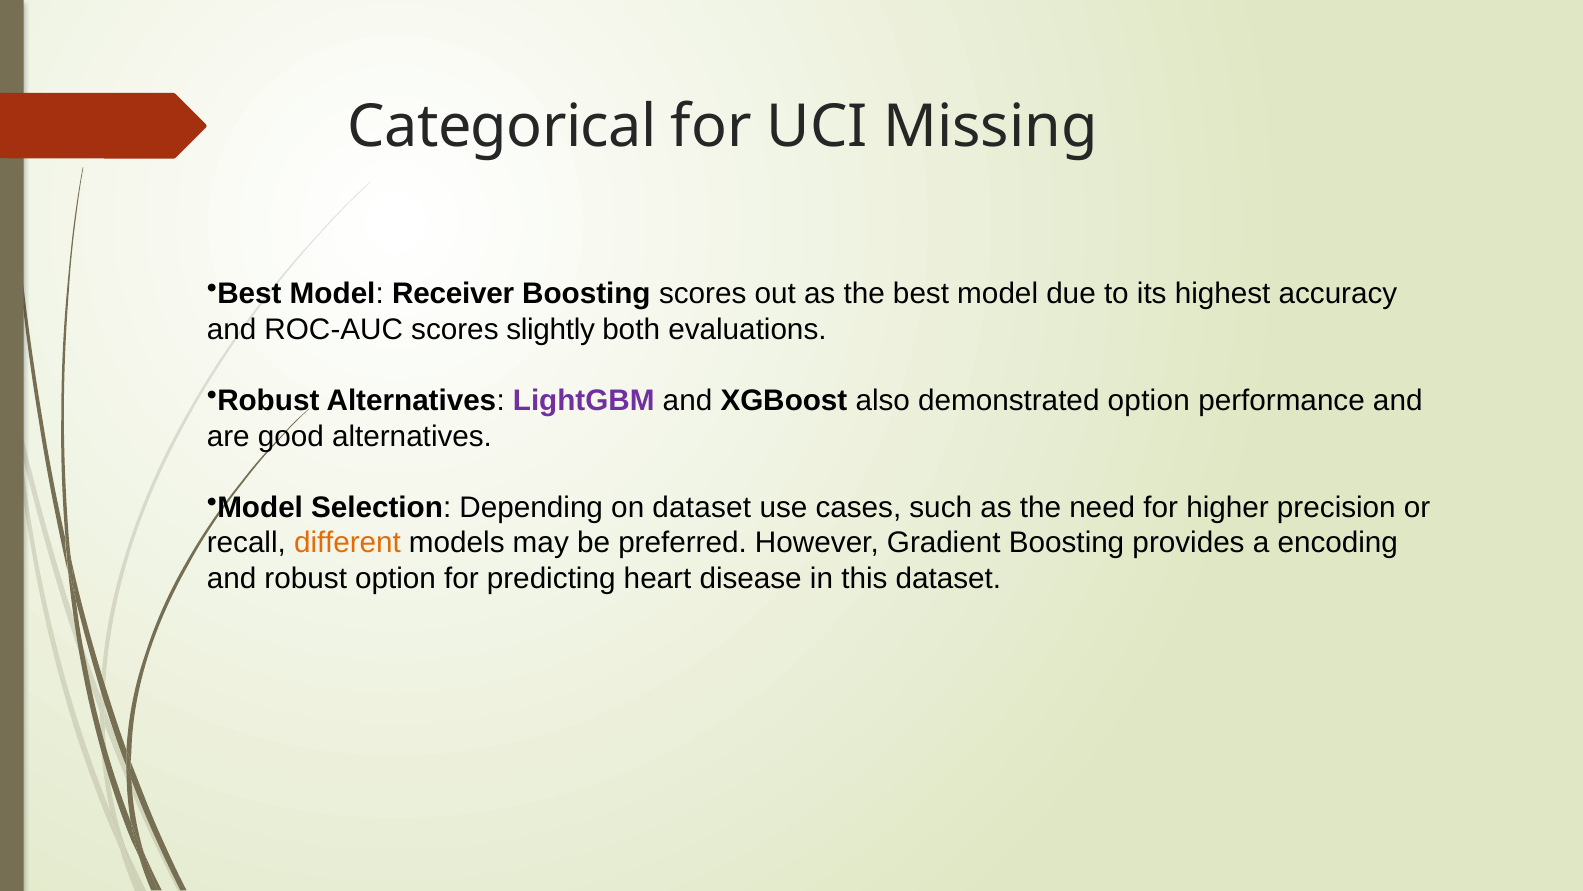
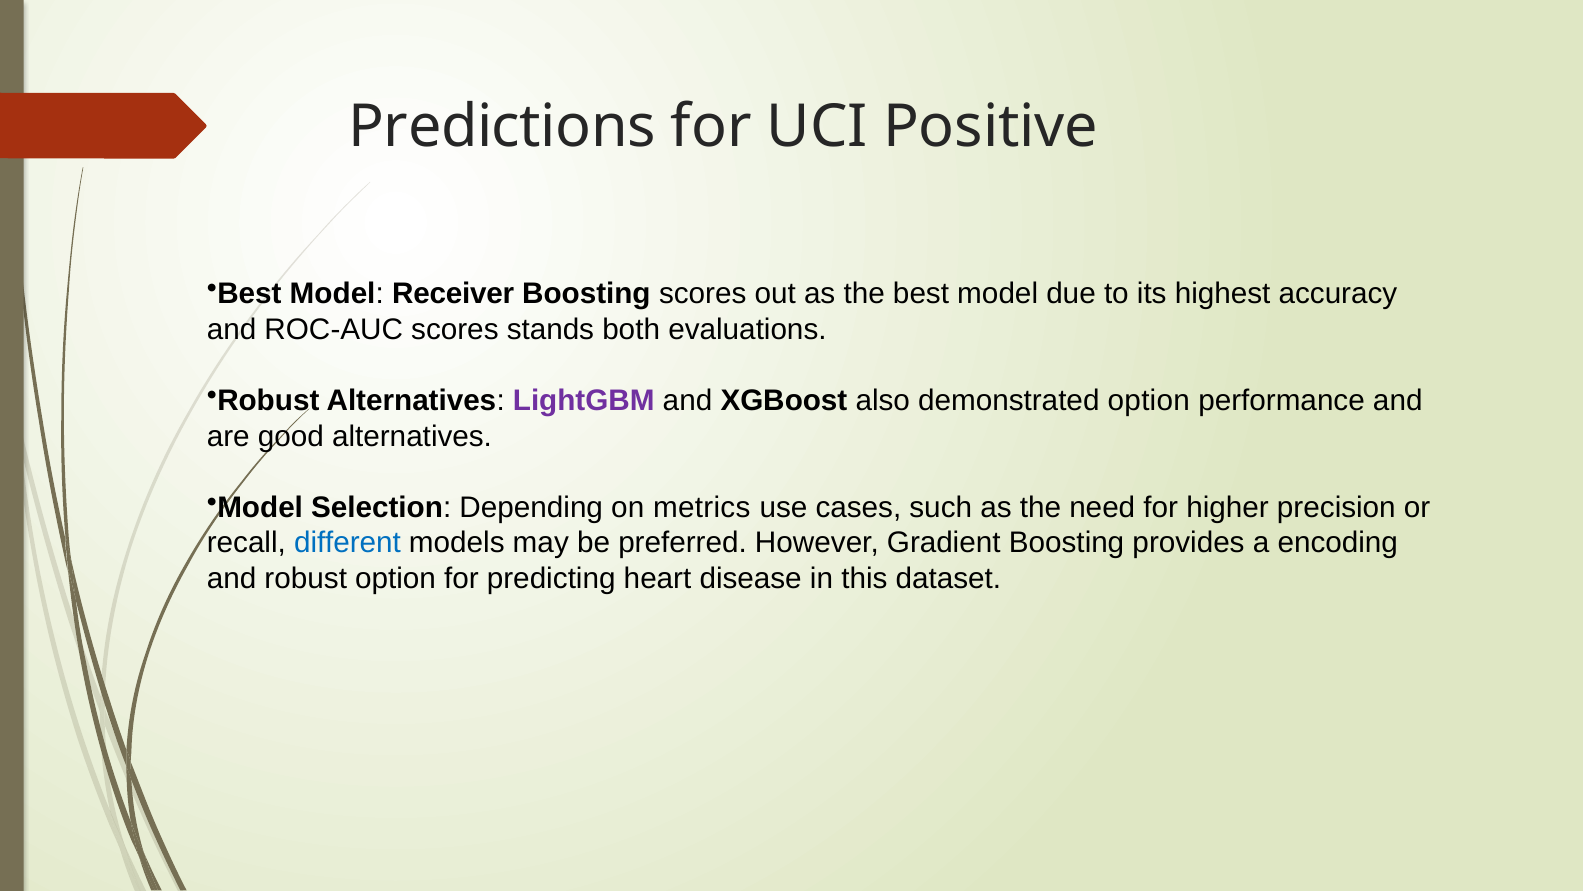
Categorical: Categorical -> Predictions (502, 127)
Missing: Missing -> Positive (991, 127)
slightly: slightly -> stands (550, 329)
on dataset: dataset -> metrics (702, 507)
different colour: orange -> blue (347, 543)
